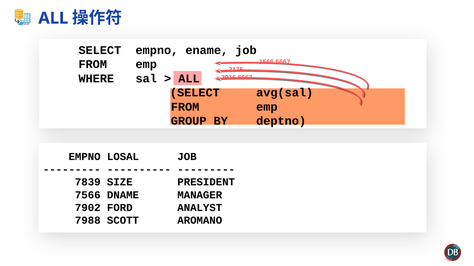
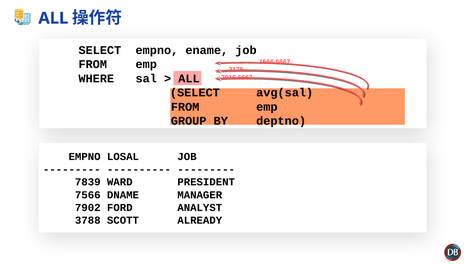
SIZE: SIZE -> WARD (120, 183)
7988: 7988 -> 3788 (88, 221)
AROMANO: AROMANO -> ALREADY (200, 221)
